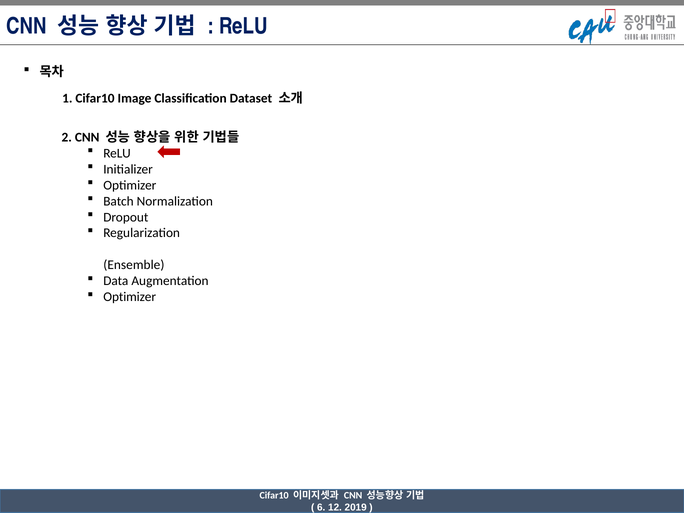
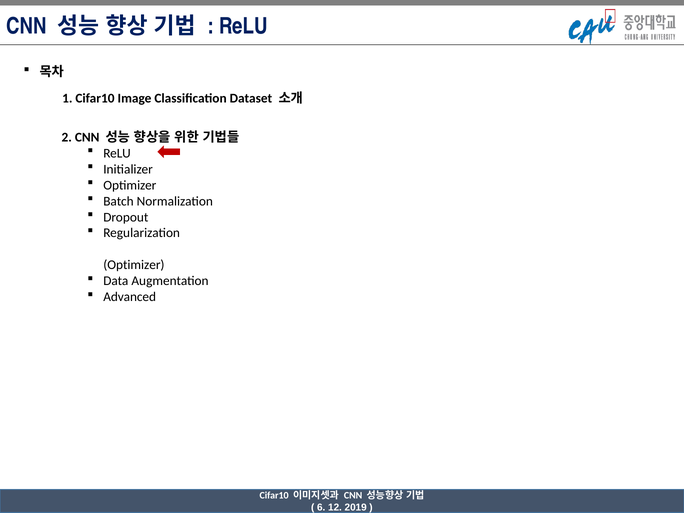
Ensemble: Ensemble -> Optimizer (134, 265)
Optimizer: Optimizer -> Advanced (130, 297)
